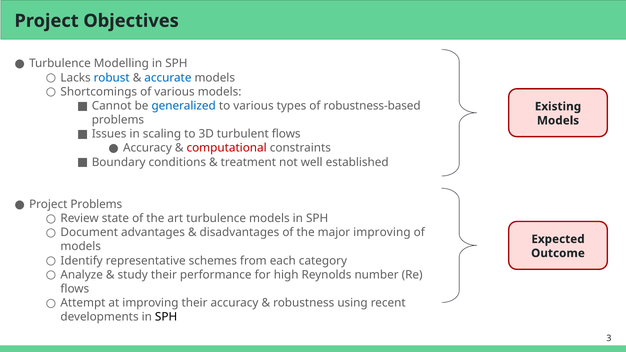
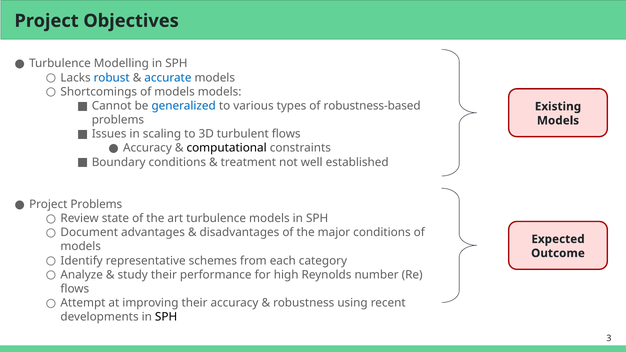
Shortcomings of various: various -> models (175, 92)
computational colour: red -> black (227, 148)
major improving: improving -> conditions (382, 233)
